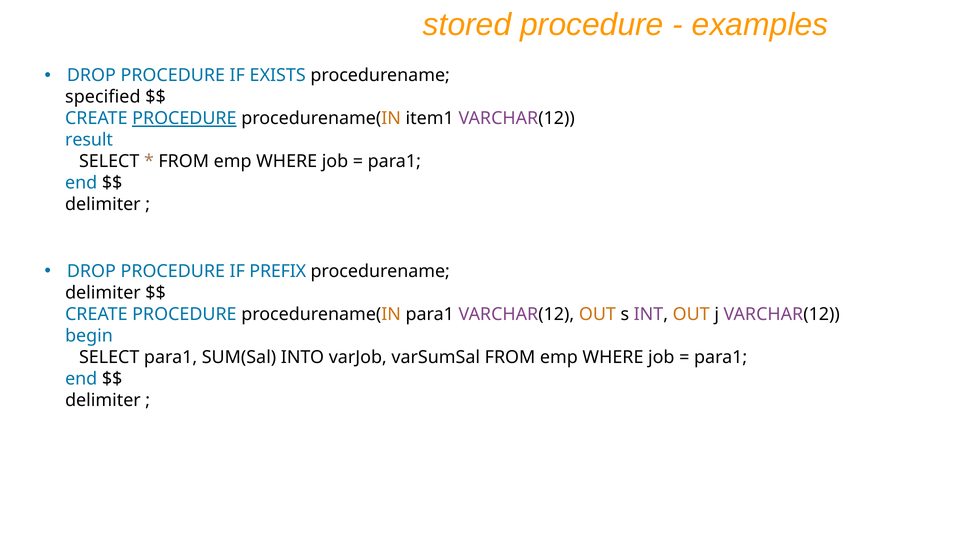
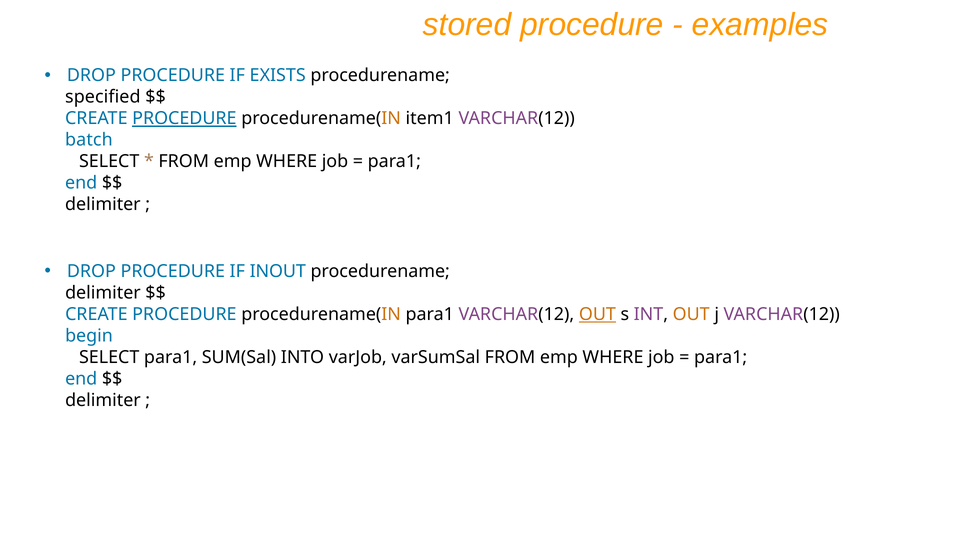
result: result -> batch (89, 140)
PREFIX: PREFIX -> INOUT (278, 272)
OUT underline: none -> present (597, 315)
